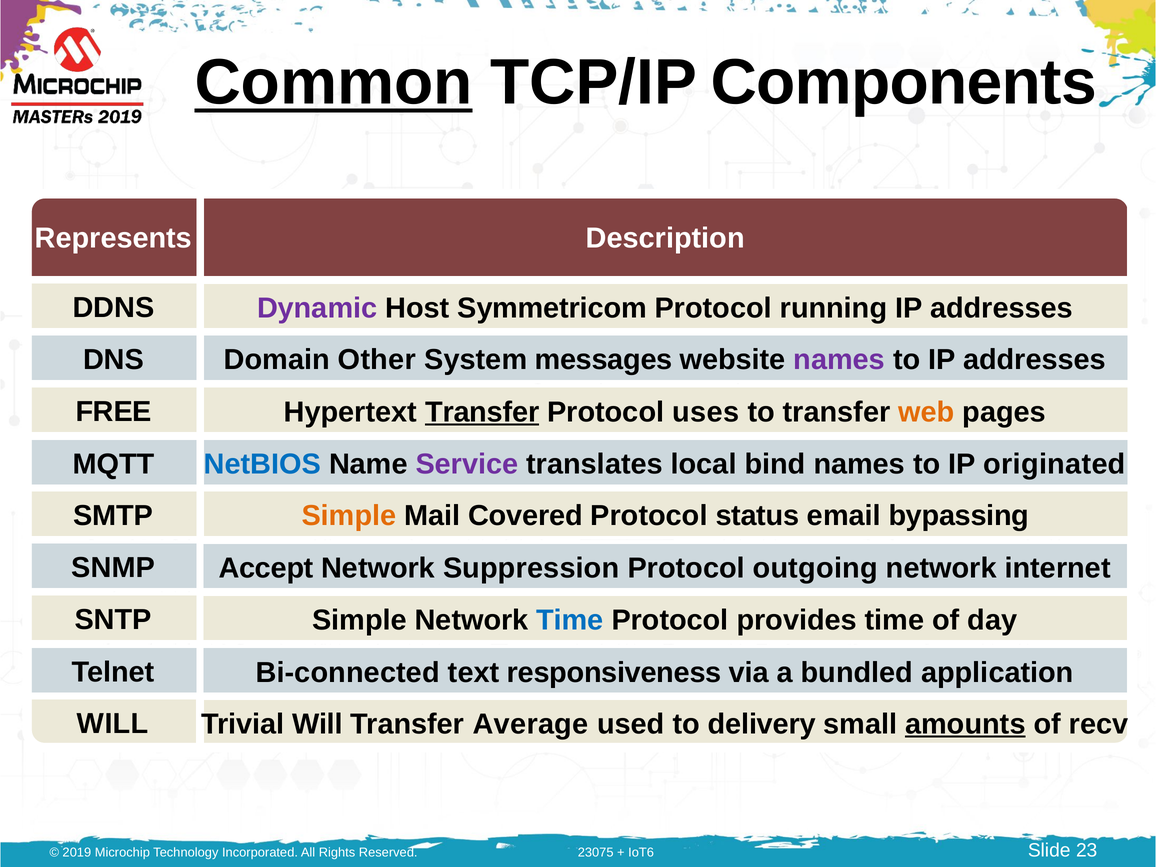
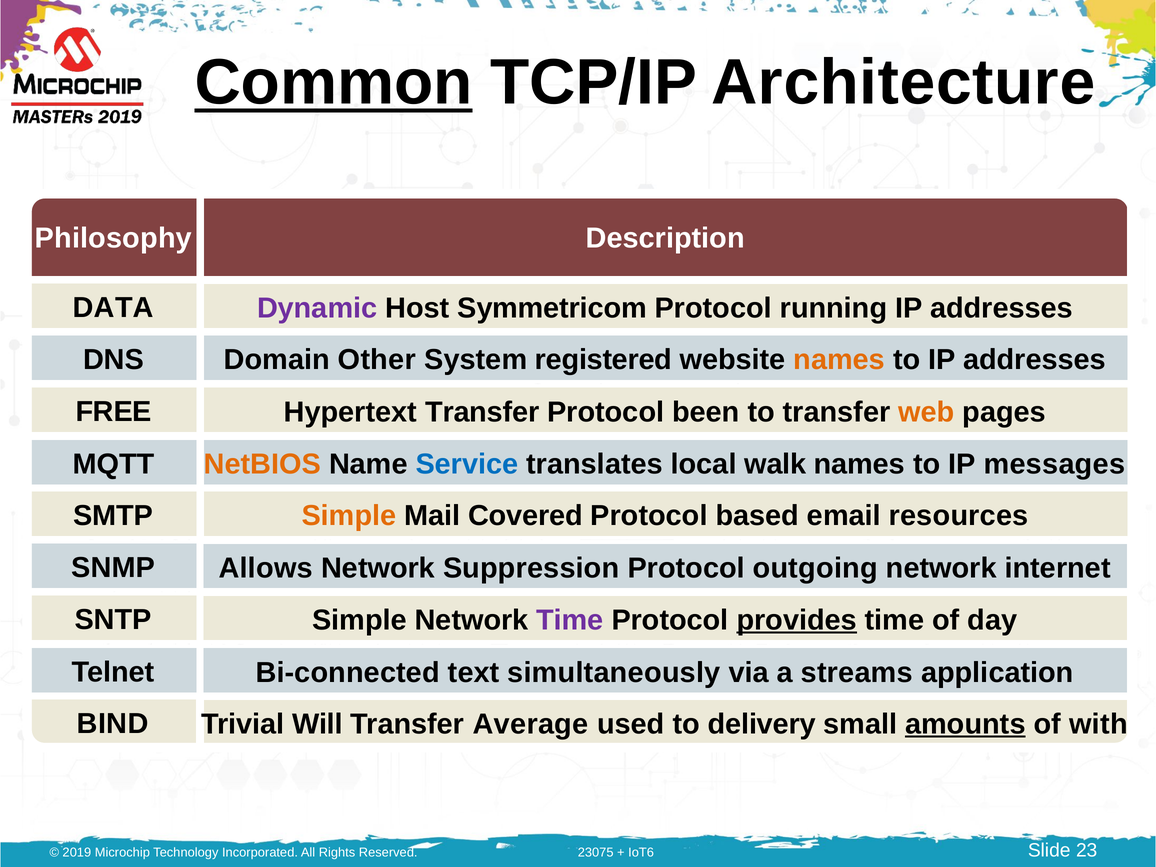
Components: Components -> Architecture (903, 83)
Represents: Represents -> Philosophy (113, 238)
DDNS: DDNS -> DATA (113, 308)
messages: messages -> registered (604, 360)
names colour: purple -> orange (839, 360)
Transfer underline: present -> none (482, 412)
uses: uses -> been (706, 412)
NetBIOS colour: blue -> orange (262, 464)
Service colour: purple -> blue (467, 464)
bind: bind -> walk (775, 464)
originated: originated -> messages (1054, 464)
status: status -> based (757, 516)
bypassing: bypassing -> resources (959, 516)
Accept: Accept -> Allows (266, 568)
Time colour: blue -> purple (570, 620)
provides underline: none -> present (797, 620)
responsiveness: responsiveness -> simultaneously (614, 673)
bundled: bundled -> streams (857, 673)
WILL: WILL -> BIND (113, 724)
recv: recv -> with (1098, 724)
